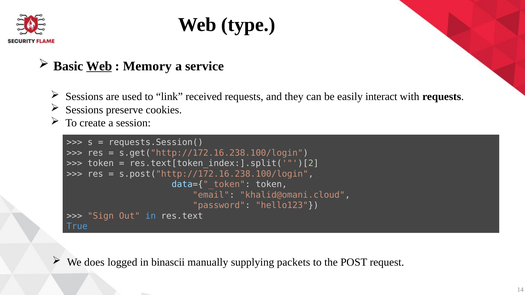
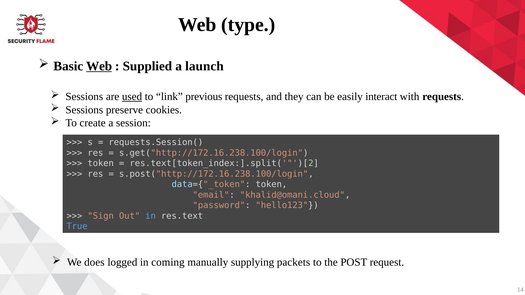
Memory: Memory -> Supplied (147, 66)
service: service -> launch (204, 66)
used underline: none -> present (132, 97)
received: received -> previous (204, 97)
binascii: binascii -> coming (168, 263)
